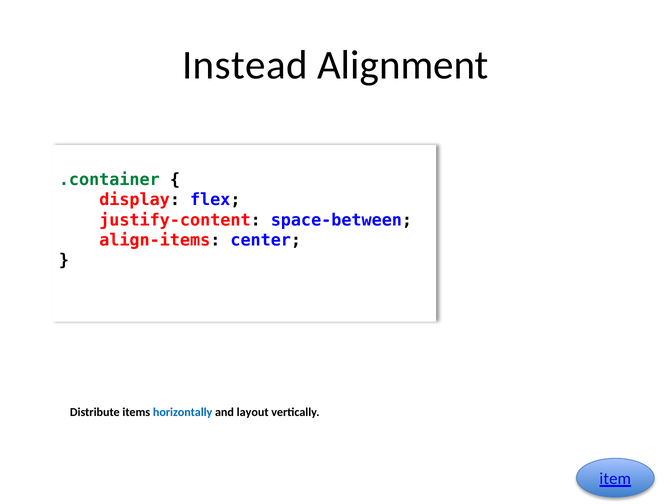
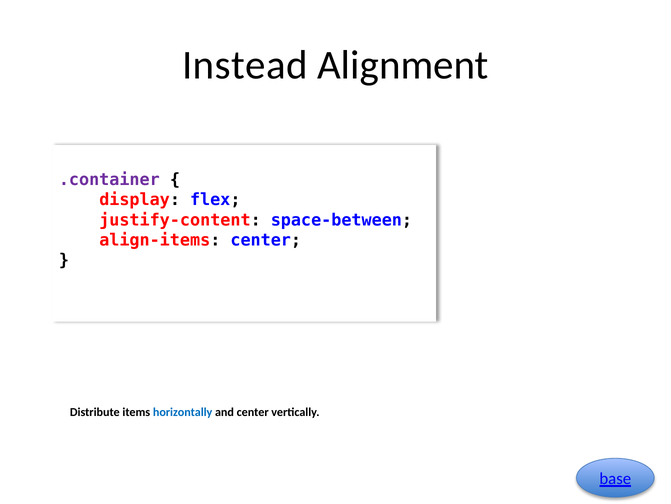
.container colour: green -> purple (109, 179)
and layout: layout -> center (253, 412)
item: item -> base (615, 478)
